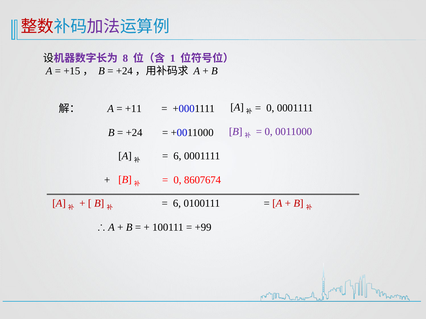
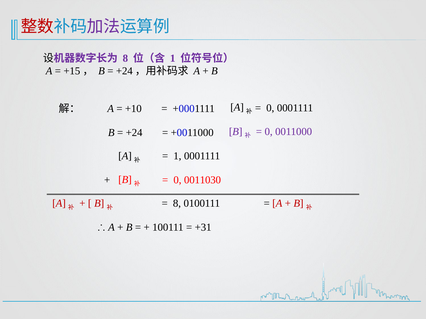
+11: +11 -> +10 (133, 109)
6: 6 -> 1 (177, 156)
8607674: 8607674 -> 0011030 (203, 180)
6: 6 -> 8 (177, 204)
+99: +99 -> +31 (203, 228)
